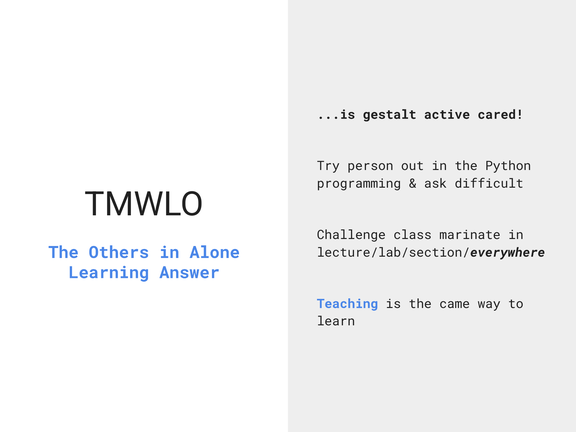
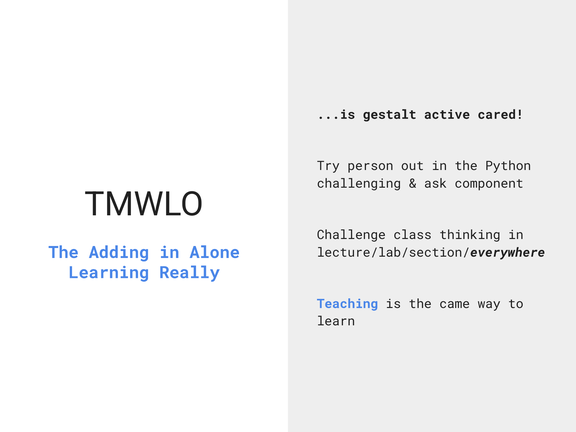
programming: programming -> challenging (359, 184)
difficult: difficult -> component (489, 184)
marinate: marinate -> thinking (470, 235)
Others: Others -> Adding (119, 252)
Answer: Answer -> Really (189, 273)
